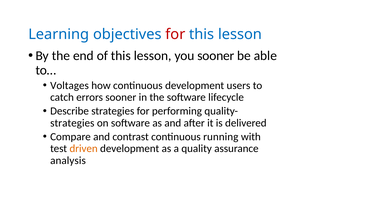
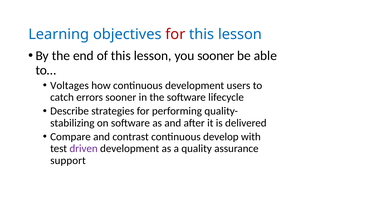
strategies: strategies -> stabilizing (72, 123)
running: running -> develop (221, 137)
driven colour: orange -> purple (84, 149)
analysis: analysis -> support (68, 161)
